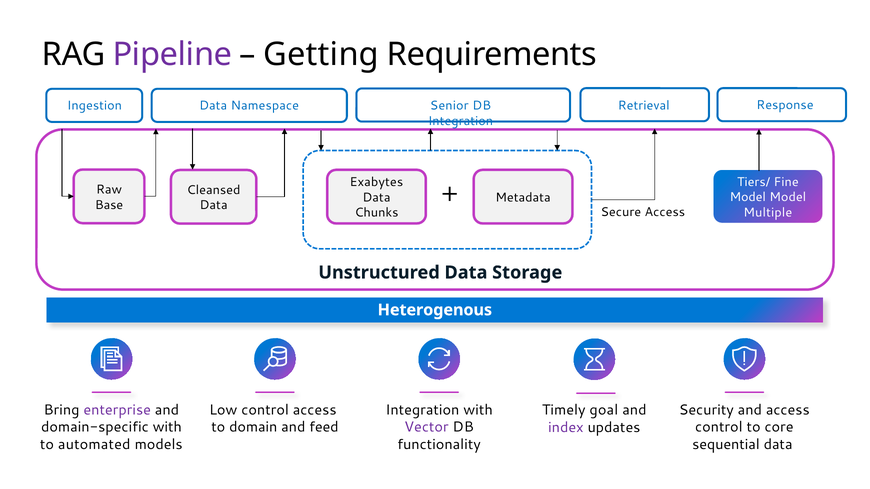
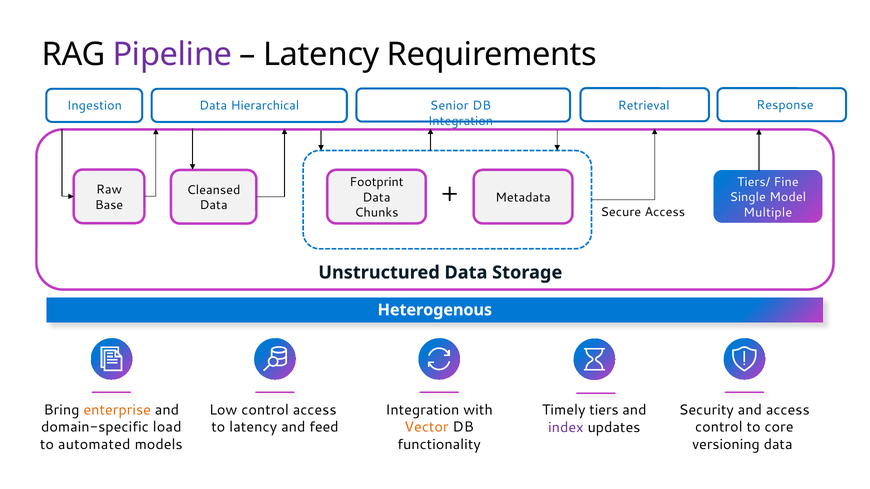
Getting: Getting -> Latency (321, 54)
Namespace: Namespace -> Hierarchical (265, 106)
Exabytes: Exabytes -> Footprint (377, 182)
Model: Model -> Single (748, 197)
enterprise colour: purple -> orange (117, 410)
goal: goal -> tiers (604, 410)
domain-specific with: with -> load (167, 428)
to domain: domain -> latency (253, 428)
Vector colour: purple -> orange (426, 428)
sequential: sequential -> versioning (726, 445)
